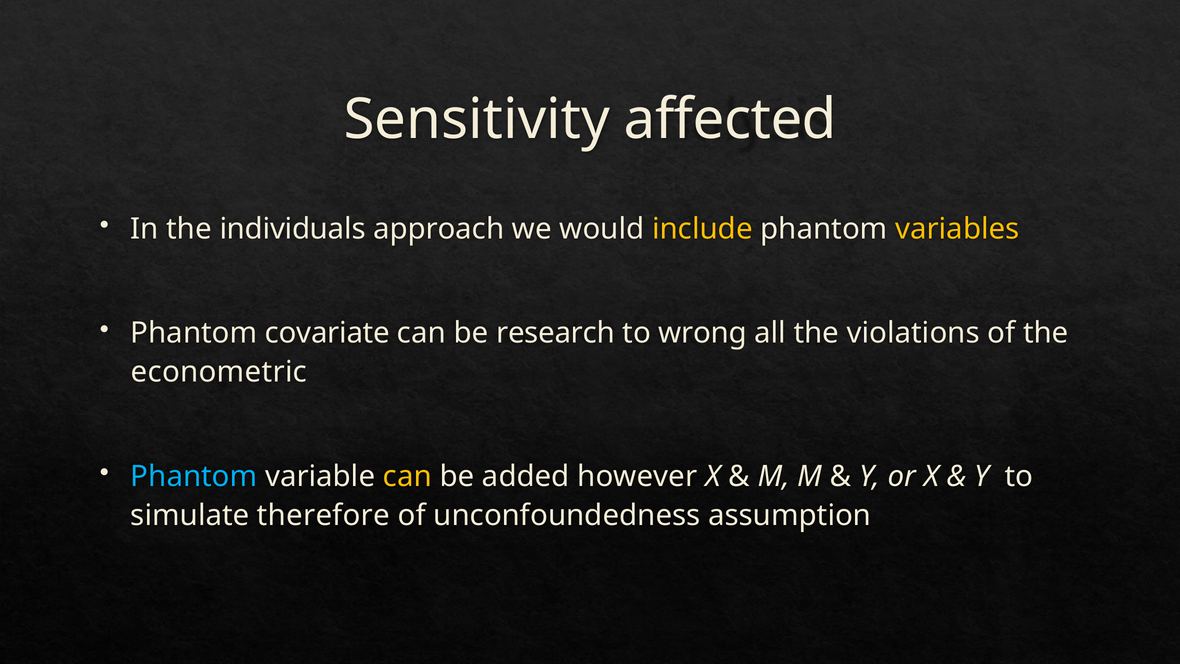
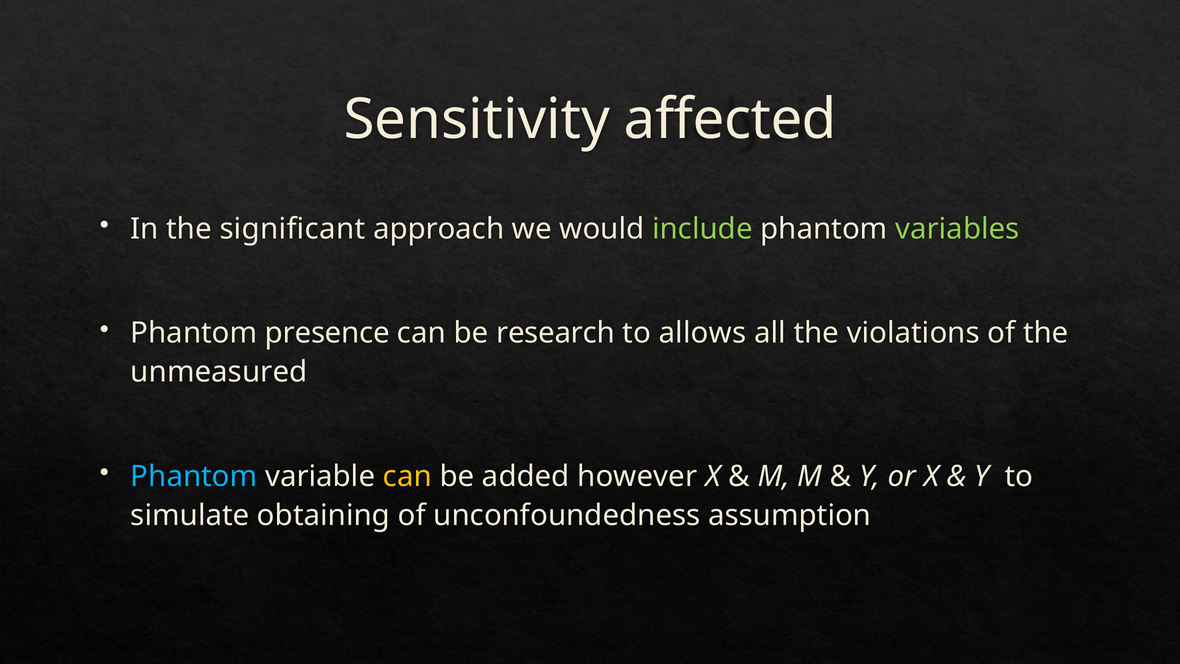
individuals: individuals -> significant (292, 229)
include colour: yellow -> light green (702, 229)
variables colour: yellow -> light green (957, 229)
covariate: covariate -> presence (327, 333)
wrong: wrong -> allows (702, 333)
econometric: econometric -> unmeasured (219, 372)
therefore: therefore -> obtaining (324, 515)
